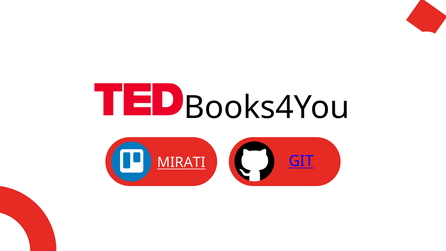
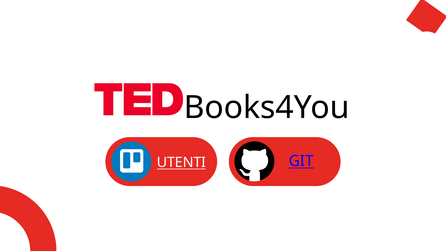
MIRATI: MIRATI -> UTENTI (181, 162)
